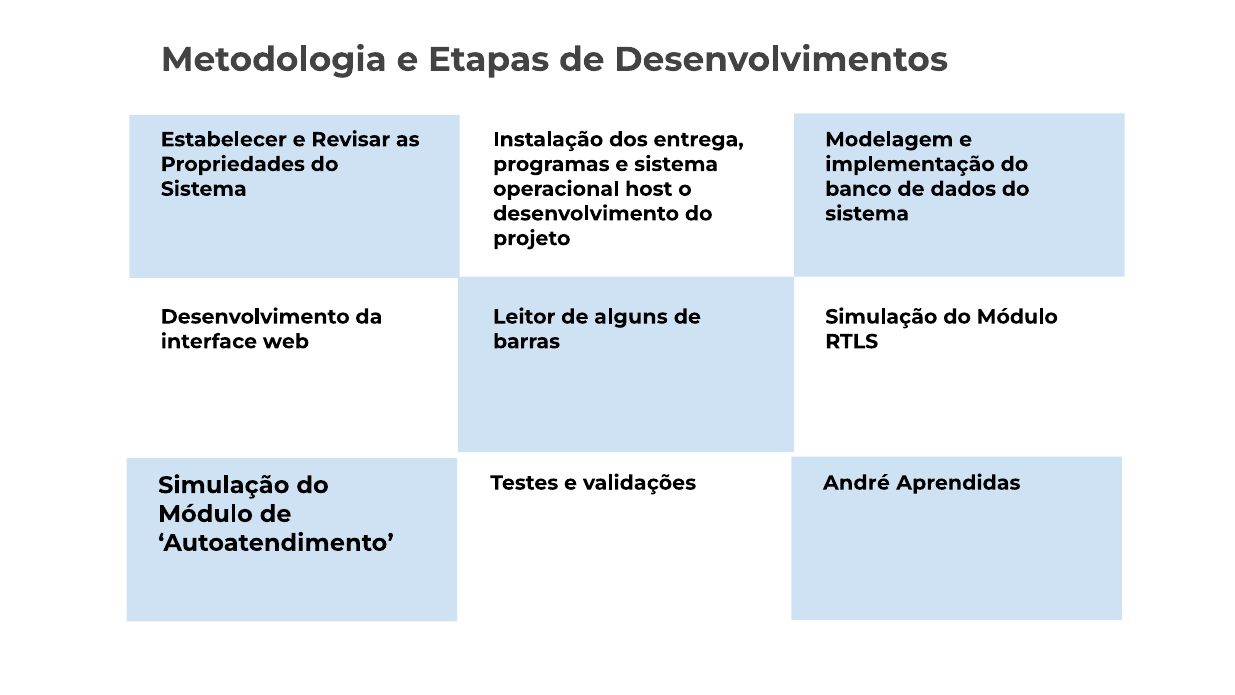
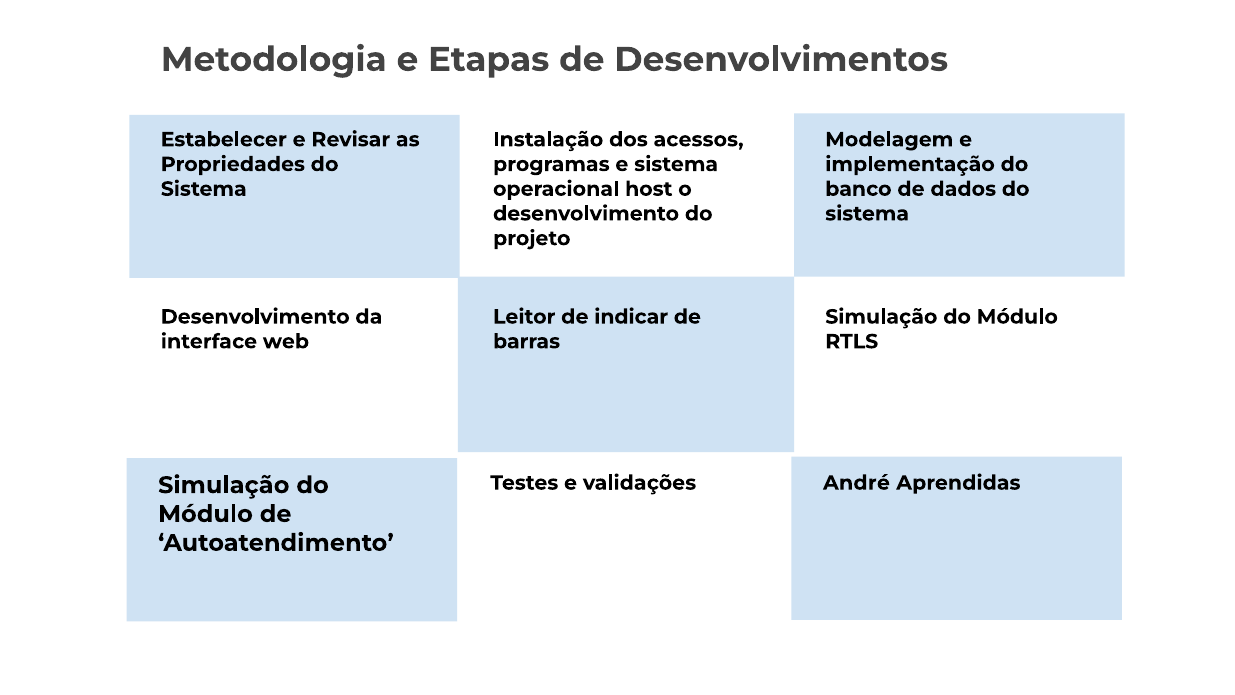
entrega: entrega -> acessos (699, 140)
alguns: alguns -> indicar (631, 317)
